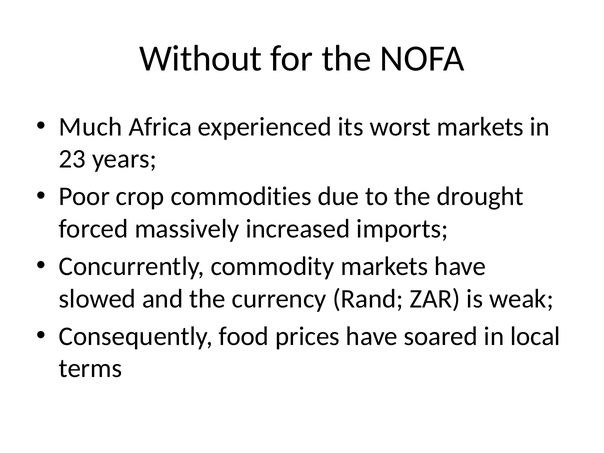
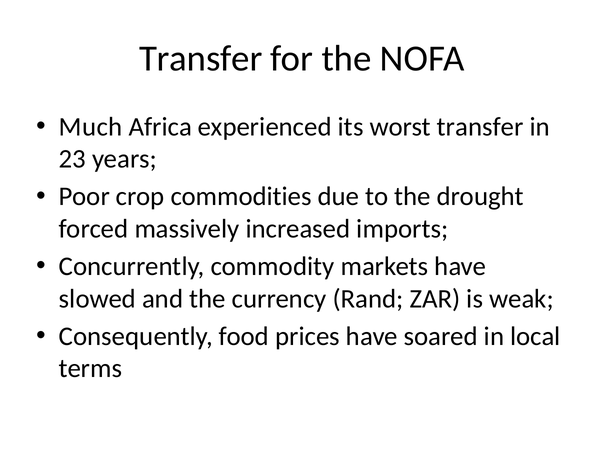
Without: Without -> Transfer (201, 58)
worst markets: markets -> transfer (480, 127)
